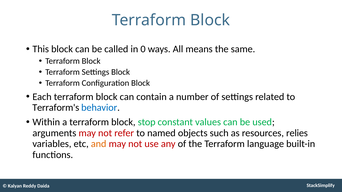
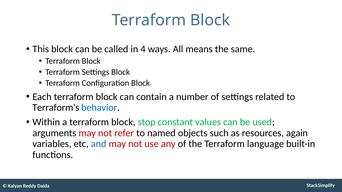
0: 0 -> 4 (143, 49)
relies: relies -> again (297, 133)
and colour: orange -> blue (99, 144)
